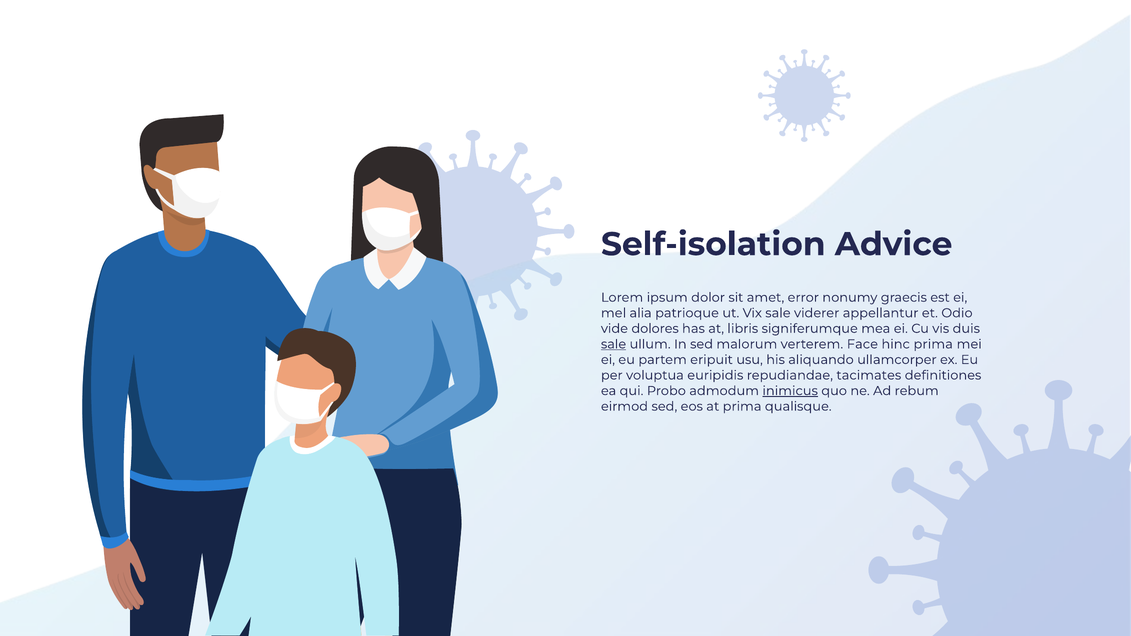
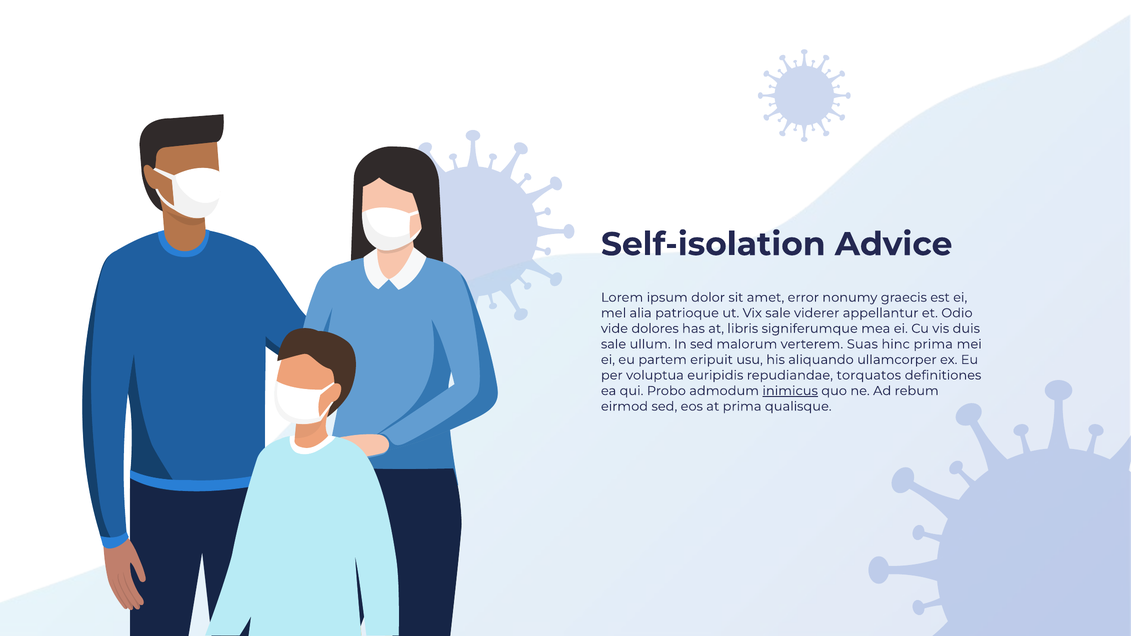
sale underline: present -> none (614, 344)
Face: Face -> Suas (862, 344)
tacimates: tacimates -> torquatos (869, 375)
